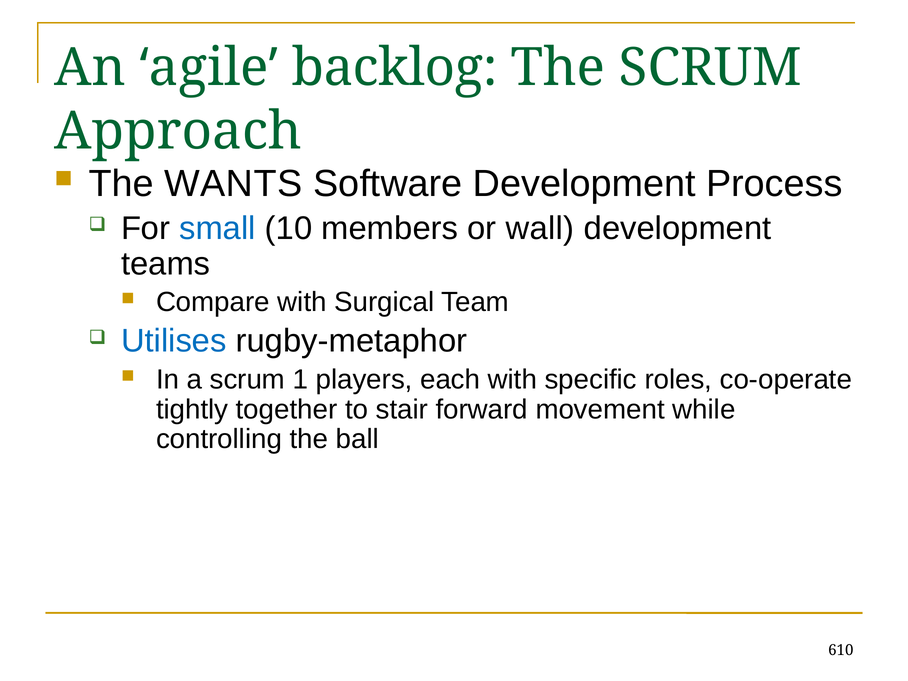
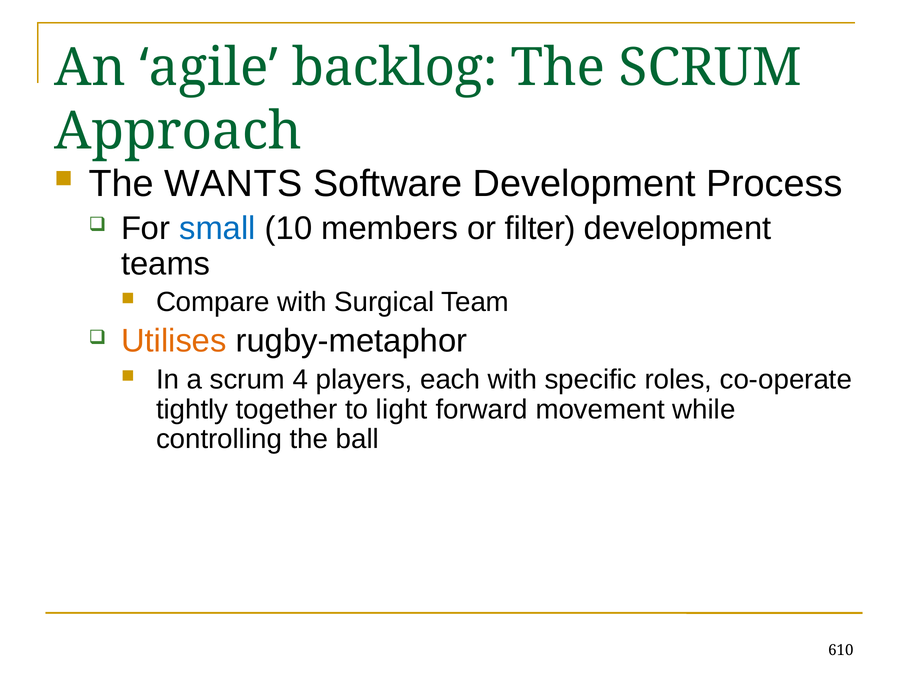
wall: wall -> filter (540, 228)
Utilises colour: blue -> orange (174, 341)
1: 1 -> 4 (300, 379)
stair: stair -> light (402, 409)
